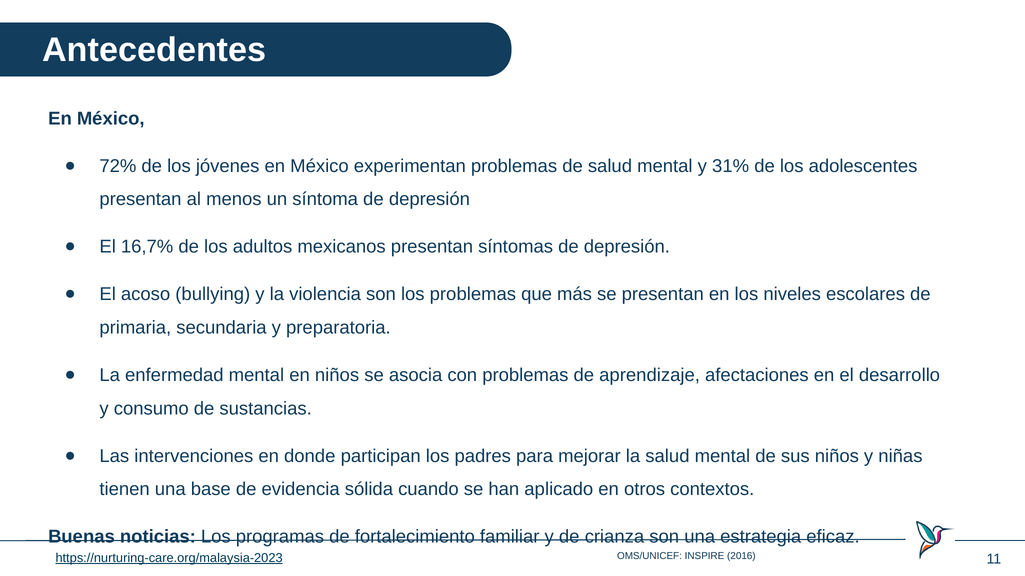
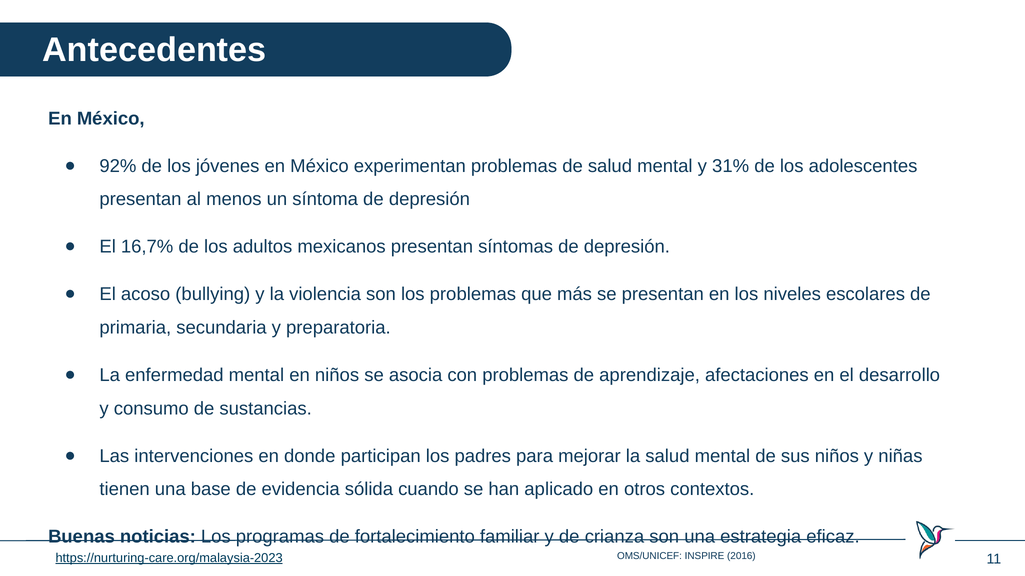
72%: 72% -> 92% (118, 166)
